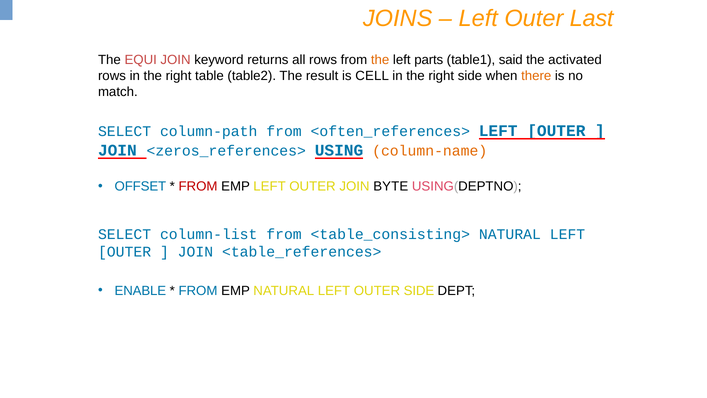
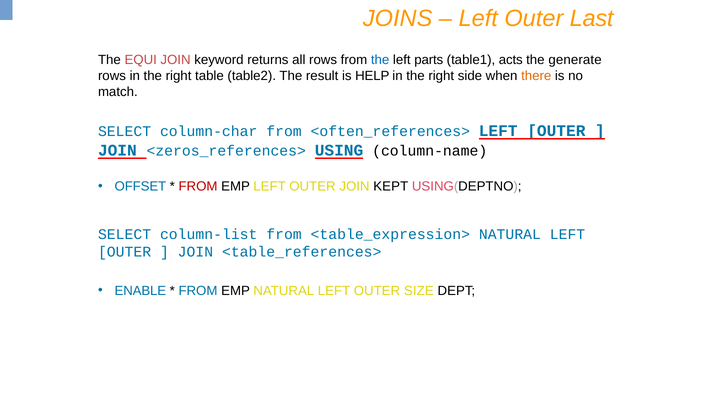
the colour: orange -> blue (380, 60)
said: said -> acts (511, 60)
activated: activated -> generate (575, 60)
CELL: CELL -> HELP (372, 76)
column-path: column-path -> column-char (209, 131)
column-name colour: orange -> black (430, 151)
BYTE: BYTE -> KEPT (391, 186)
<table_consisting>: <table_consisting> -> <table_expression> (390, 234)
OUTER SIDE: SIDE -> SIZE (419, 291)
